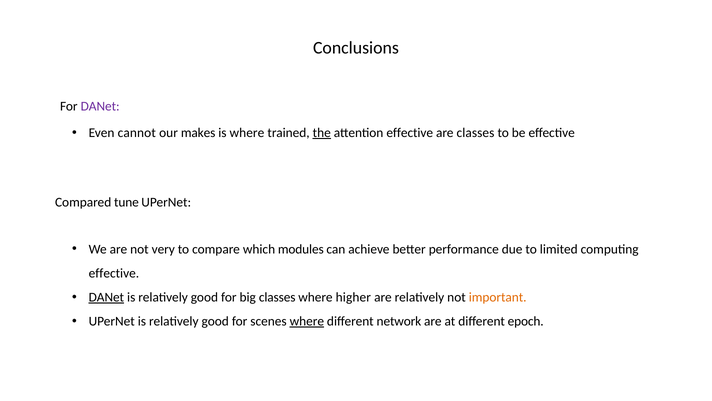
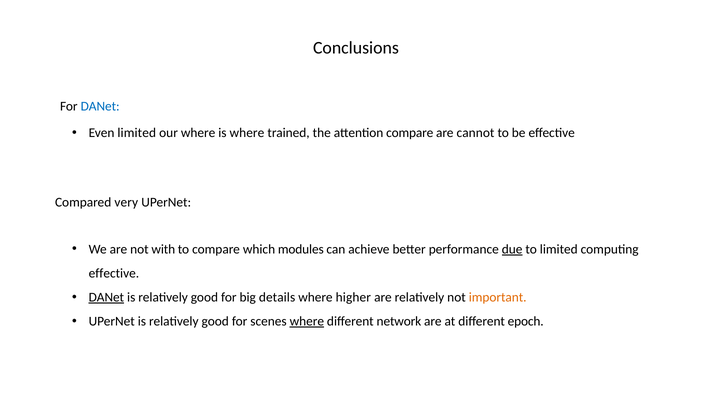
DANet colour: purple -> blue (100, 106)
Even cannot: cannot -> limited (137, 133)
our makes: makes -> where (198, 133)
the underline: present -> none (322, 133)
attention effective: effective -> compare (410, 133)
are classes: classes -> cannot (476, 133)
tune: tune -> very (126, 202)
very: very -> with (163, 249)
due underline: none -> present (512, 249)
big classes: classes -> details (277, 297)
